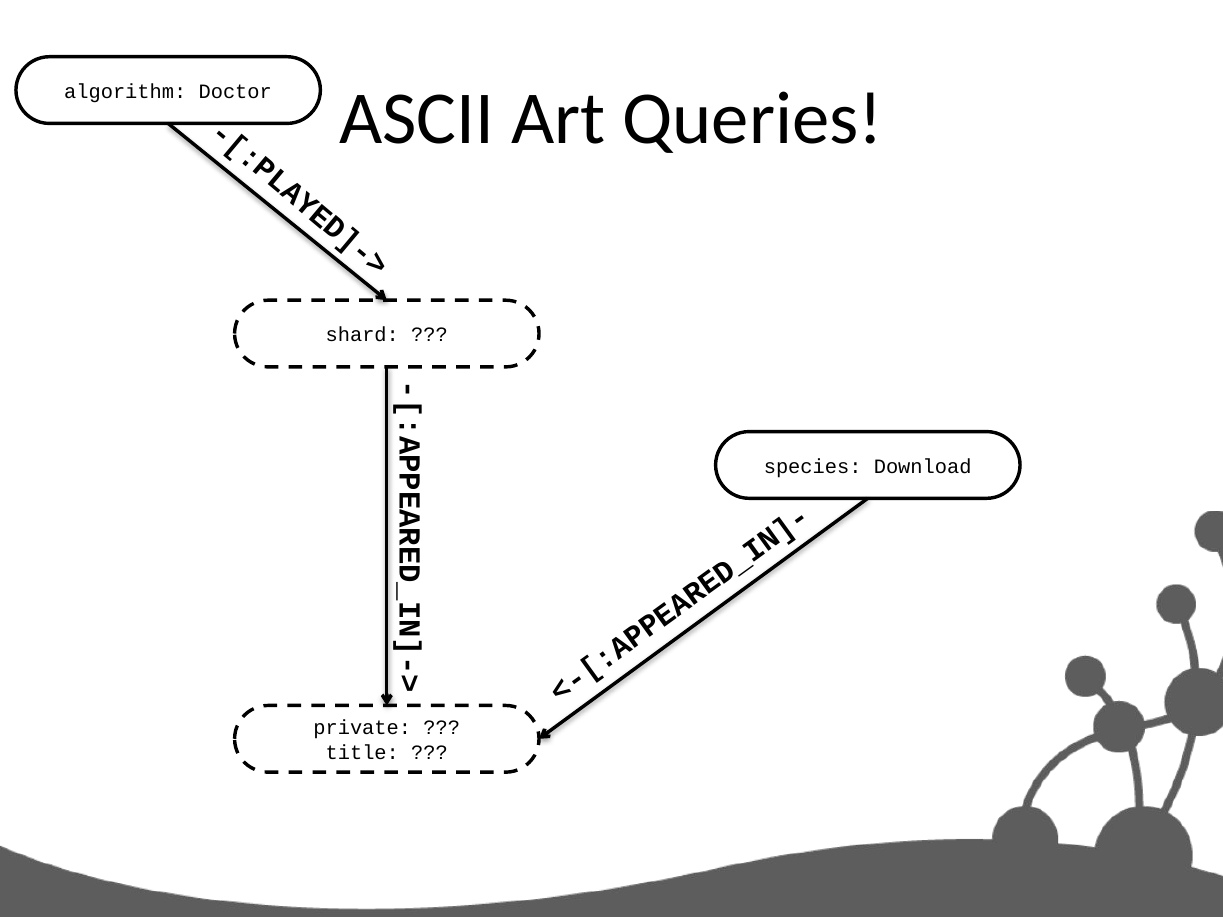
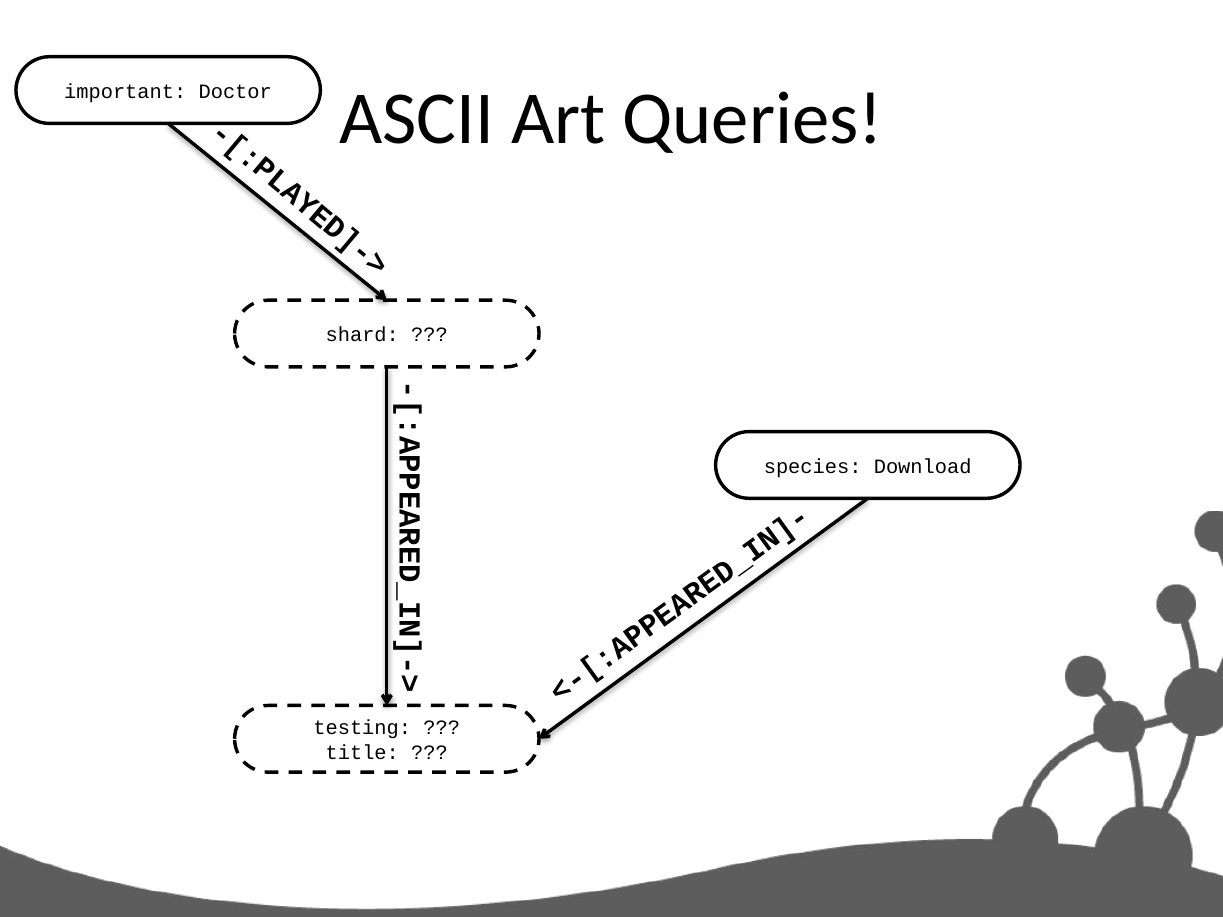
algorithm: algorithm -> important (125, 91)
private: private -> testing (362, 728)
